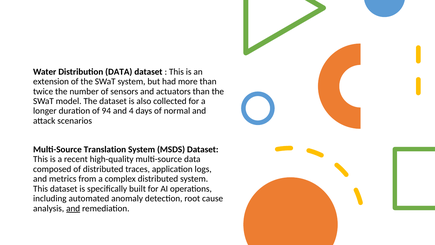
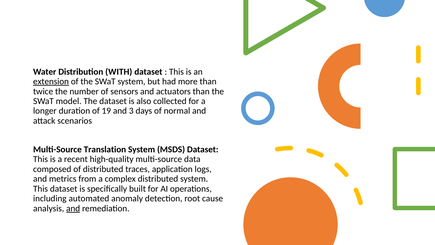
Distribution DATA: DATA -> WITH (119, 72)
extension underline: none -> present (51, 81)
94: 94 -> 19 (106, 111)
4: 4 -> 3 (131, 111)
